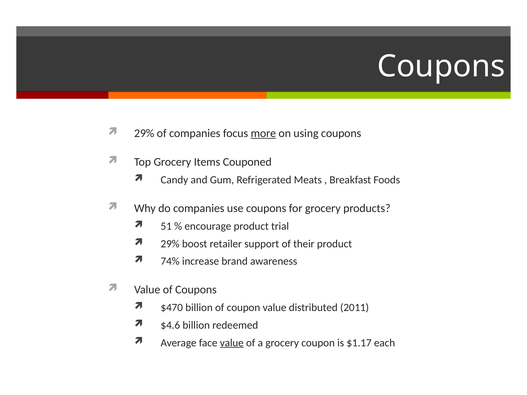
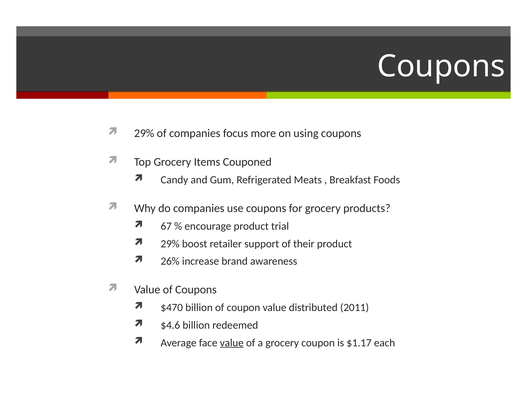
more underline: present -> none (263, 133)
51: 51 -> 67 (166, 226)
74%: 74% -> 26% (170, 262)
